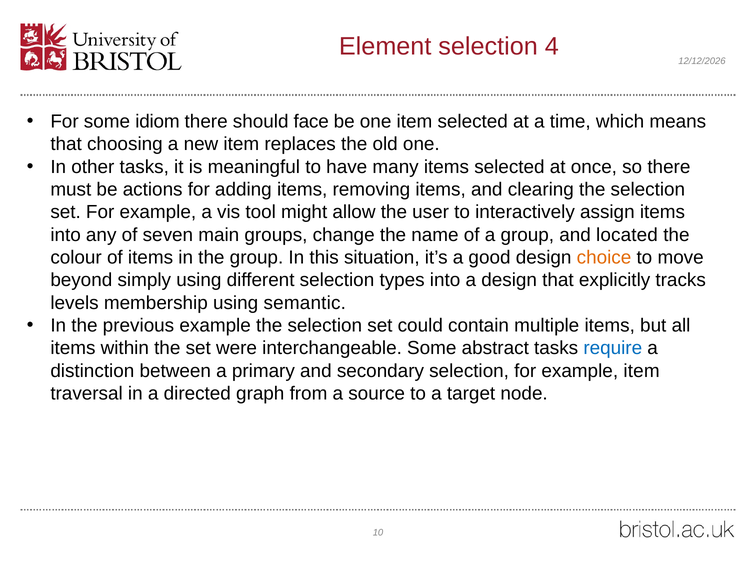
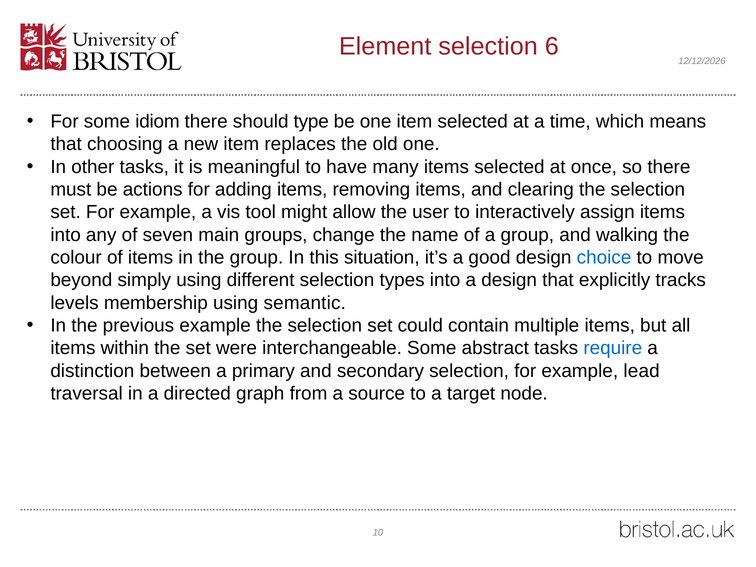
4: 4 -> 6 (552, 47)
face: face -> type (311, 121)
located: located -> walking (627, 235)
choice colour: orange -> blue (604, 257)
example item: item -> lead (642, 371)
